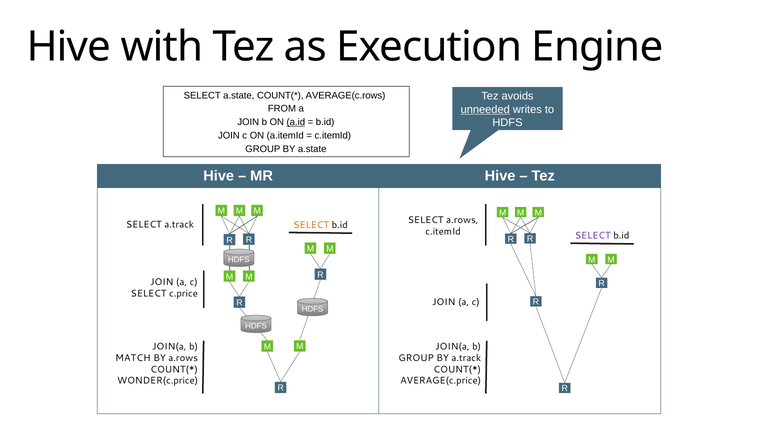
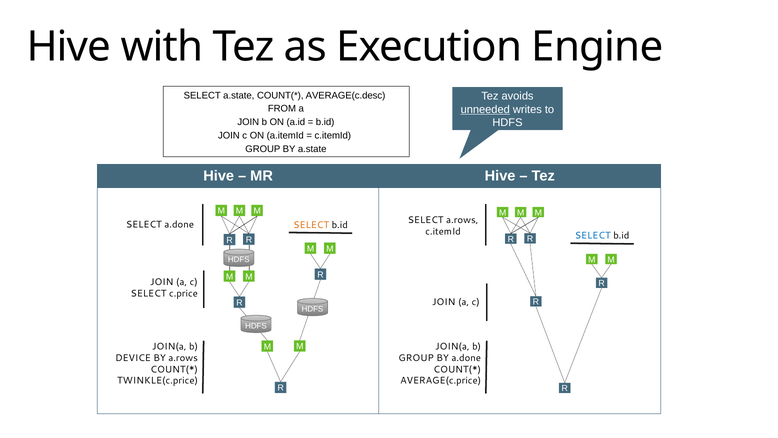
AVERAGE(c.rows: AVERAGE(c.rows -> AVERAGE(c.desc (346, 95)
a.id underline: present -> none (296, 122)
SELECT a.track: a.track -> a.done (179, 224)
SELECT colour: purple -> blue (593, 235)
MATCH: MATCH -> DEVICE (133, 358)
BY a.track: a.track -> a.done (466, 358)
WONDER(c.price: WONDER(c.price -> TWINKLE(c.price (158, 381)
